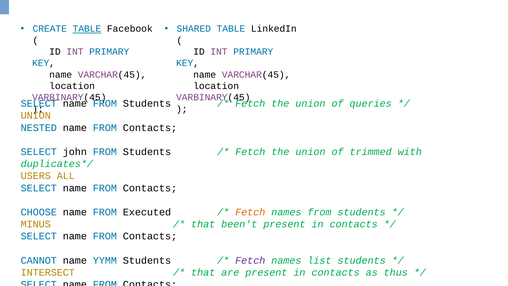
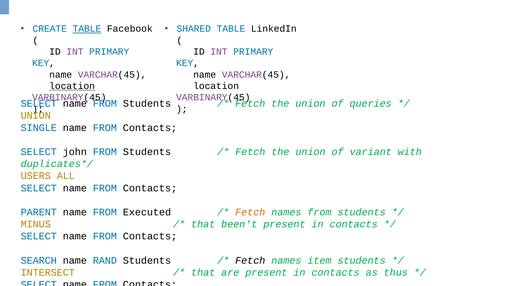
location underline: none -> present (72, 86)
NESTED: NESTED -> SINGLE (39, 128)
trimmed: trimmed -> variant (371, 152)
CHOOSE: CHOOSE -> PARENT (39, 212)
CANNOT: CANNOT -> SEARCH (39, 260)
YYMM: YYMM -> RAND (105, 260)
Fetch colour: purple -> black (250, 260)
list: list -> item (319, 260)
